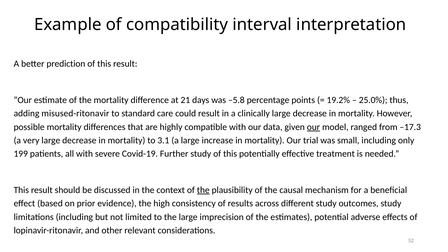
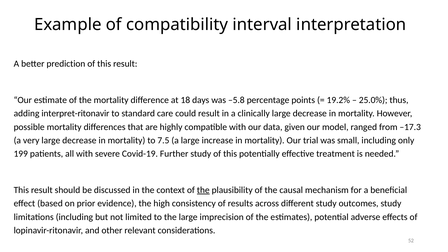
21: 21 -> 18 (185, 100)
misused-ritonavir: misused-ritonavir -> interpret-ritonavir (75, 114)
our underline: present -> none (313, 127)
3.1: 3.1 -> 7.5 (163, 140)
